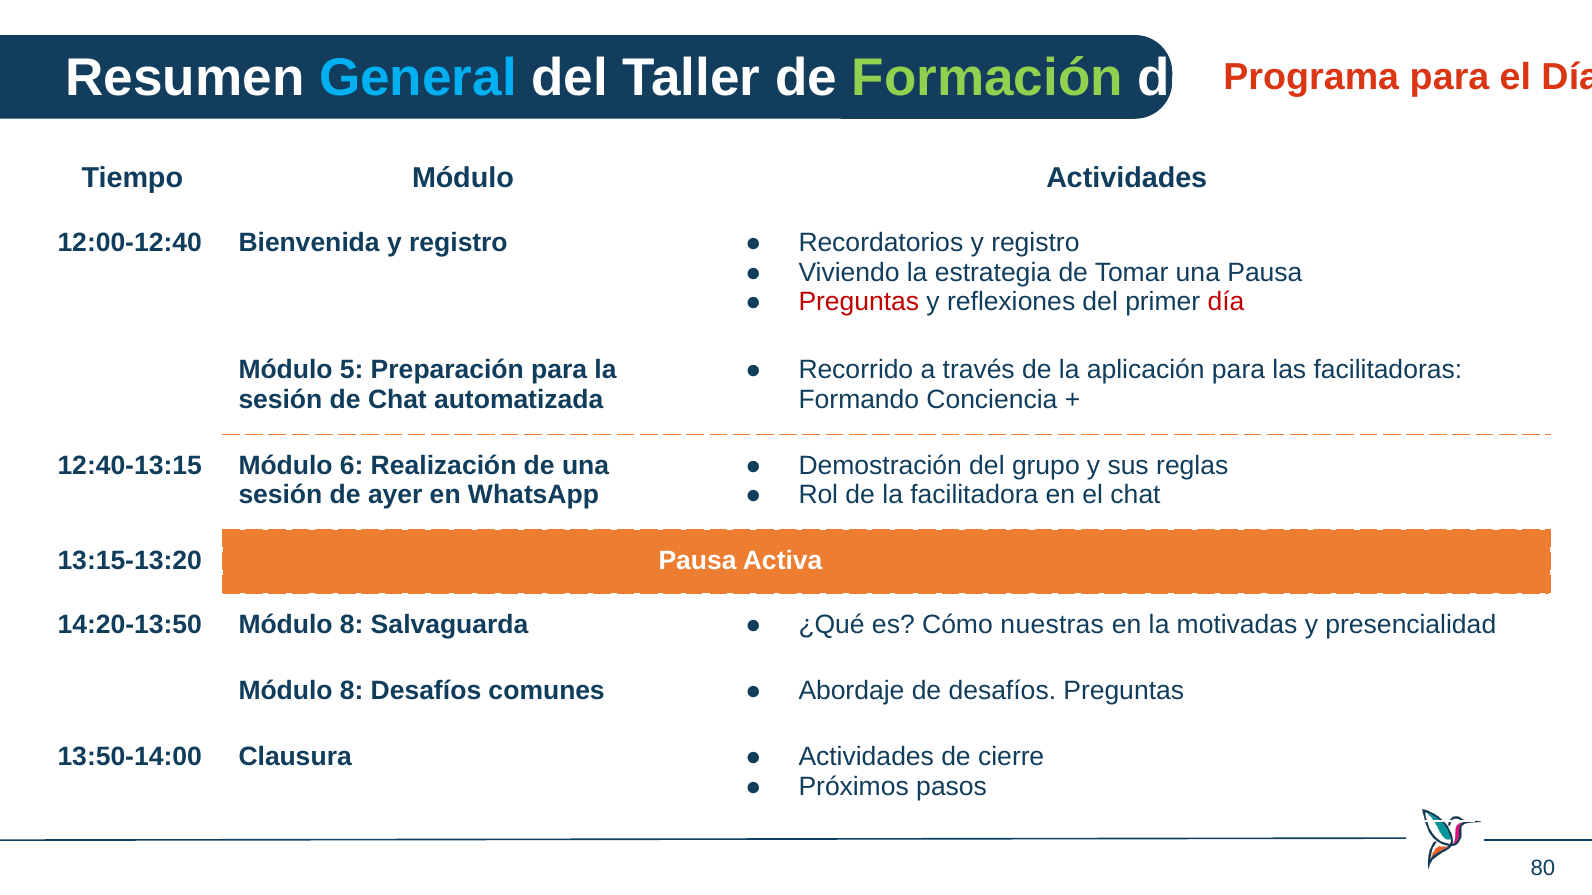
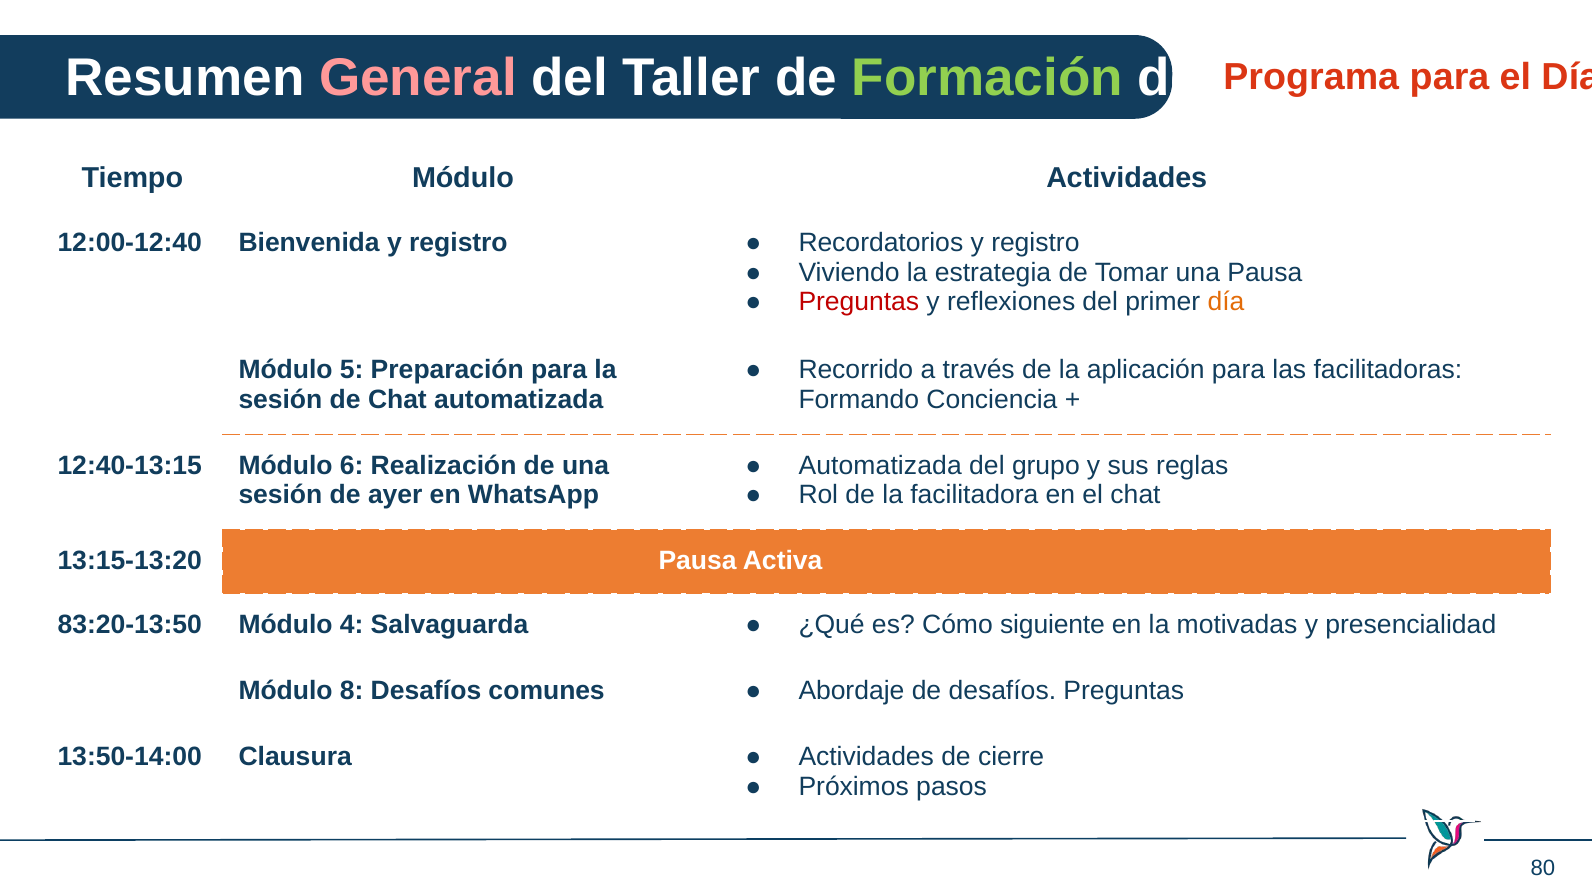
General colour: light blue -> pink (418, 78)
día colour: red -> orange (1226, 302)
Demostración: Demostración -> Automatizada (880, 466)
14:20-13:50: 14:20-13:50 -> 83:20-13:50 (130, 625)
8: 8 -> 4 (352, 625)
nuestras: nuestras -> siguiente (1052, 625)
